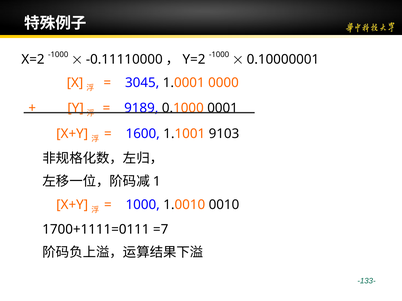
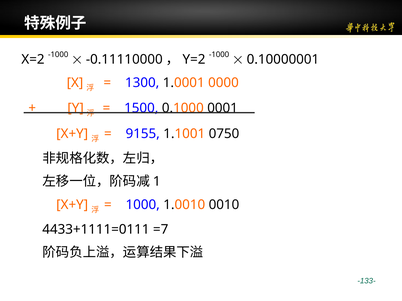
3045: 3045 -> 1300 (142, 83)
9189: 9189 -> 1500 (141, 108)
1600: 1600 -> 9155 (143, 134)
9103: 9103 -> 0750 (224, 134)
1700+1111=0111: 1700+1111=0111 -> 4433+1111=0111 (96, 230)
